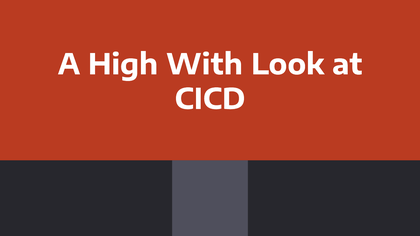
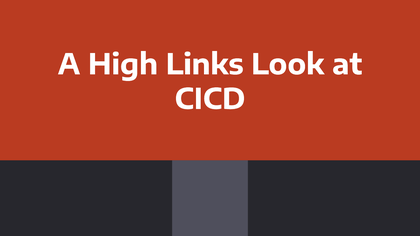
With: With -> Links (205, 65)
